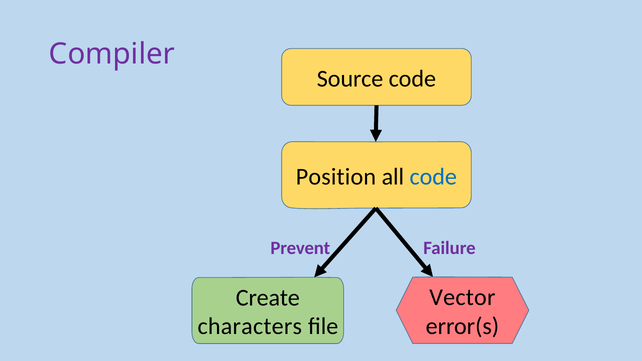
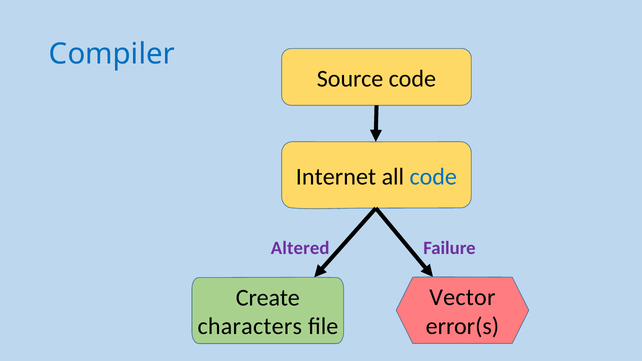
Compiler colour: purple -> blue (112, 54)
Position: Position -> Internet (336, 177)
Prevent: Prevent -> Altered (300, 248)
